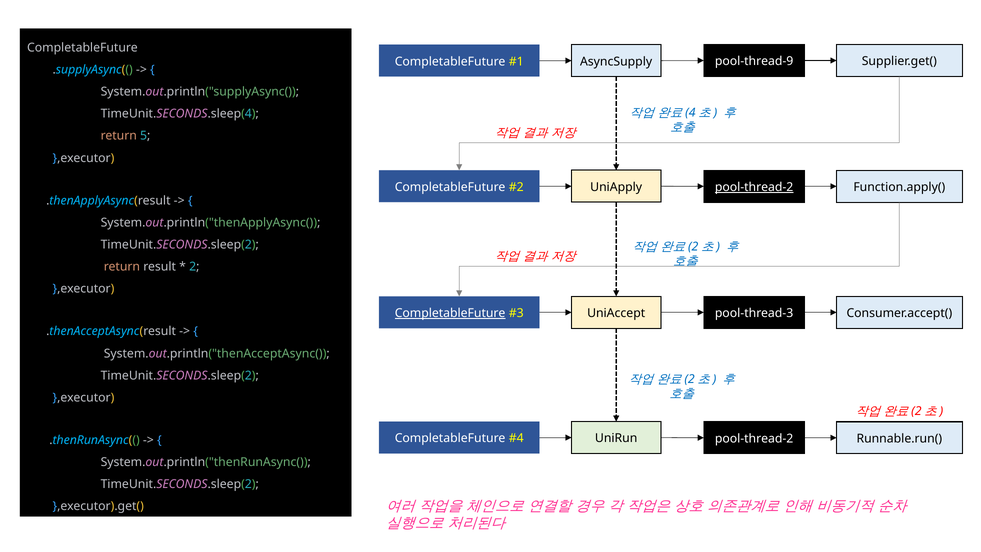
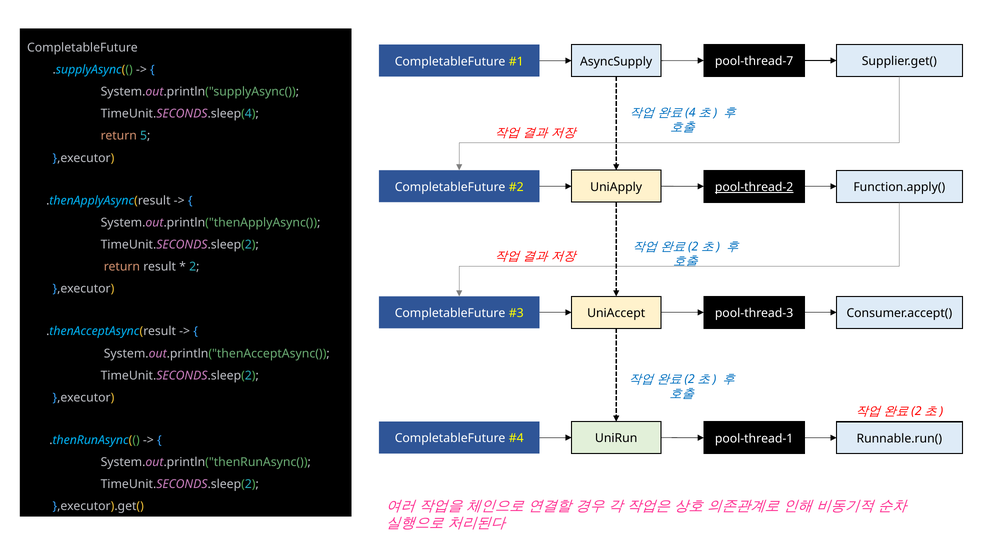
pool-thread-9: pool-thread-9 -> pool-thread-7 (754, 61)
CompletableFuture underline: present -> none (450, 313)
pool-thread-2: pool-thread-2 -> pool-thread-1 (754, 438)
